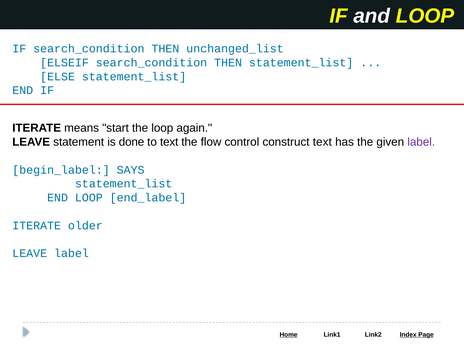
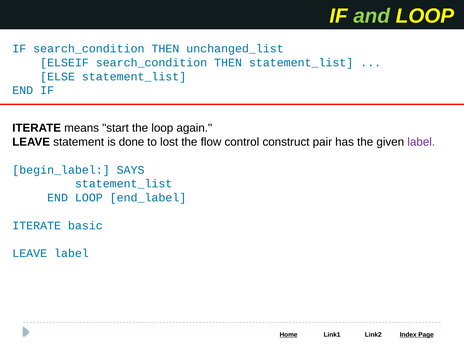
and colour: white -> light green (372, 16)
to text: text -> lost (169, 142)
construct text: text -> pair (322, 142)
older: older -> basic (85, 226)
